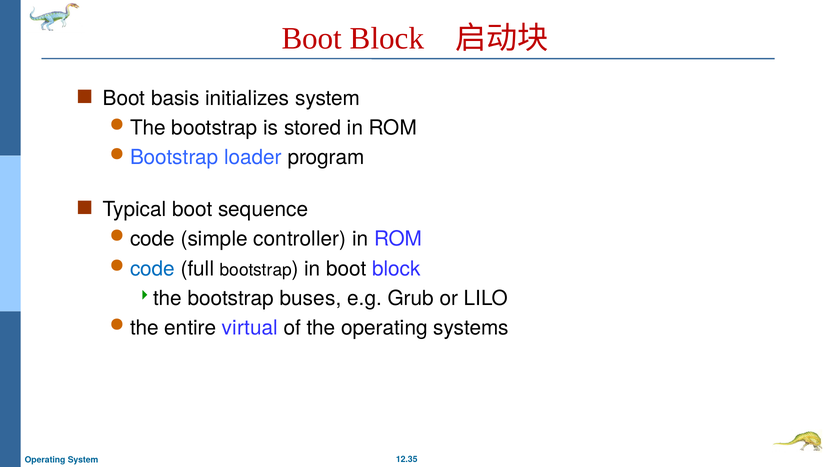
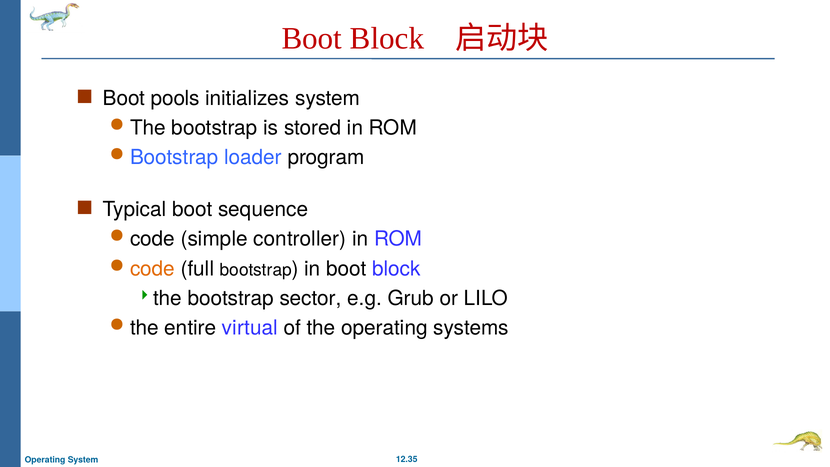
basis: basis -> pools (175, 98)
code colour: blue -> orange (152, 269)
buses: buses -> sector (311, 298)
